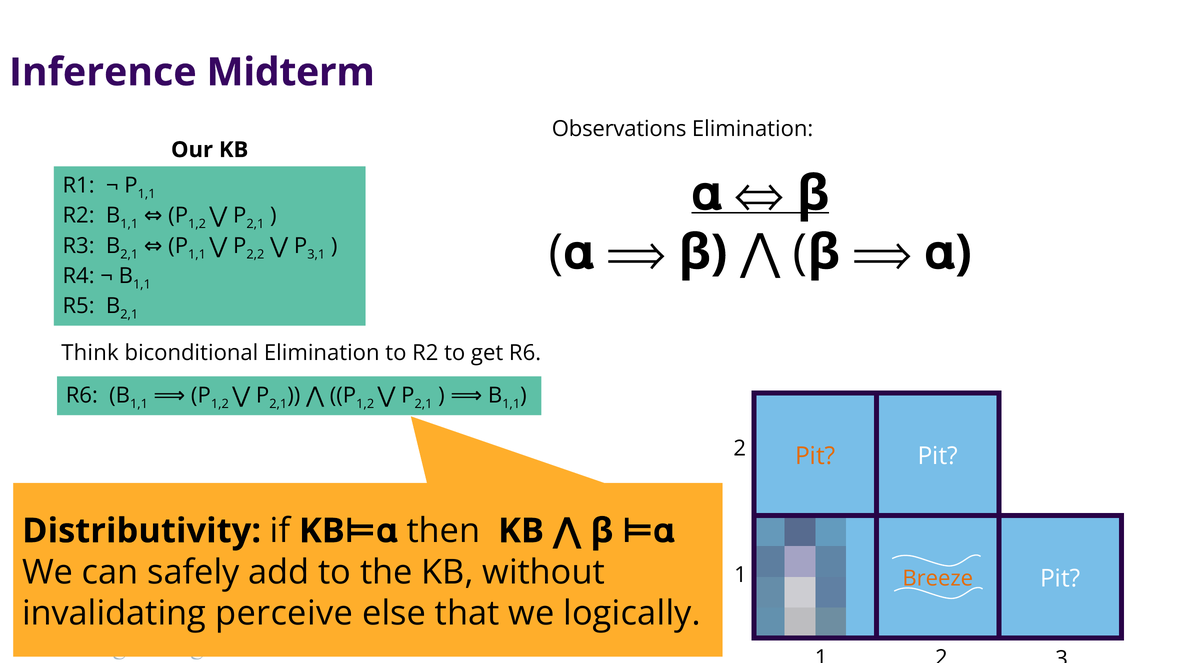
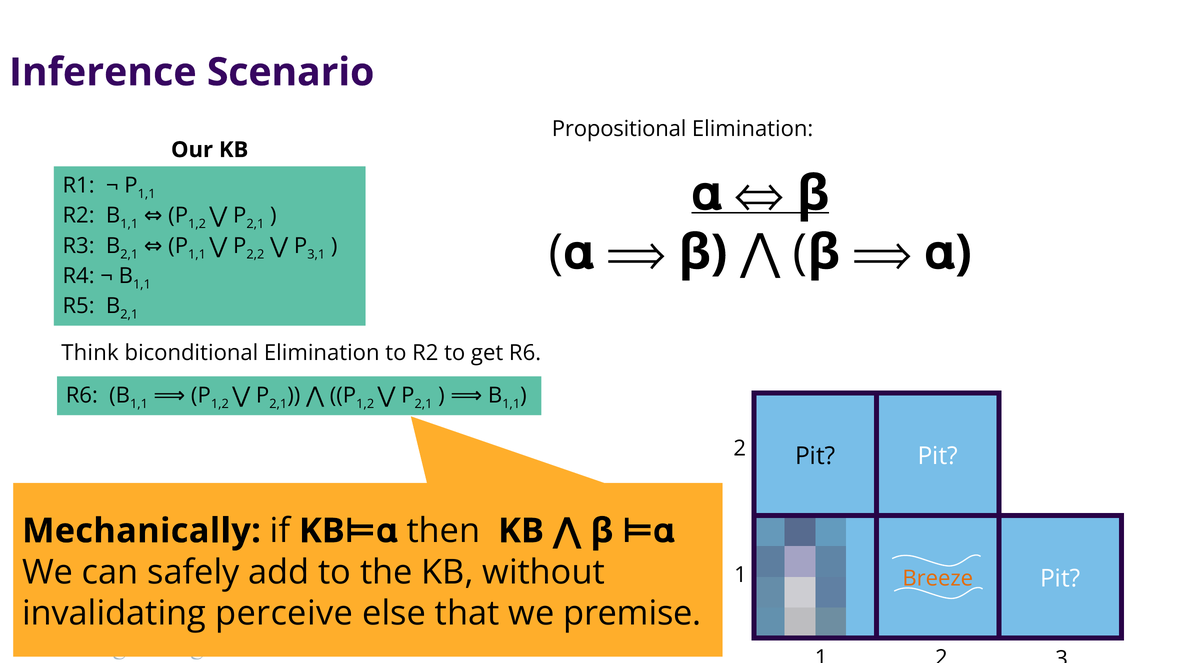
Midterm: Midterm -> Scenario (291, 72)
Observations: Observations -> Propositional (619, 129)
Pit colour: orange -> black (815, 456)
Distributivity: Distributivity -> Mechanically (141, 531)
logically: logically -> premise (632, 614)
